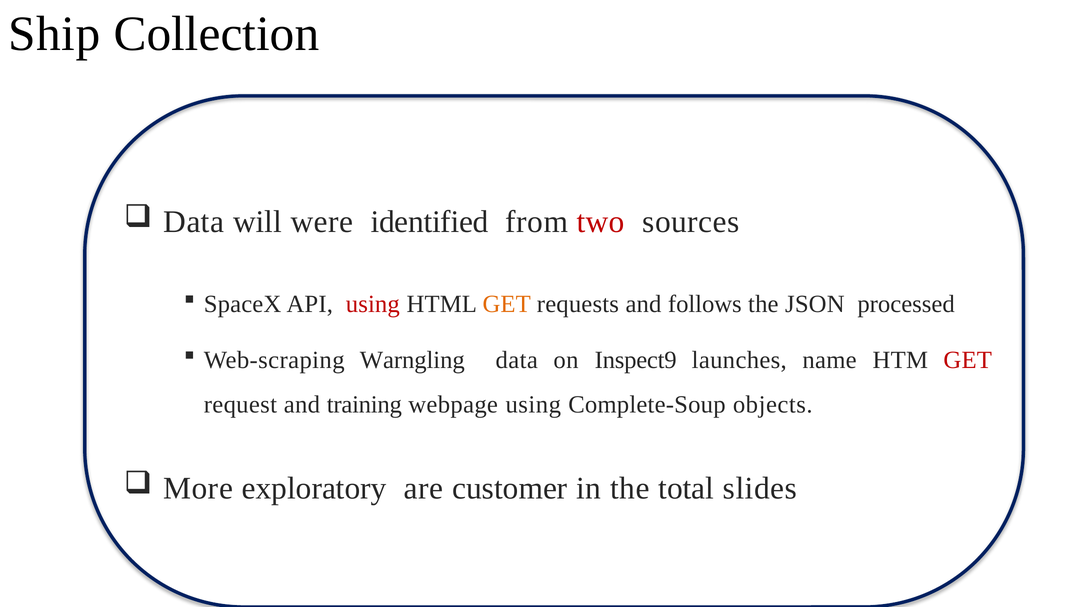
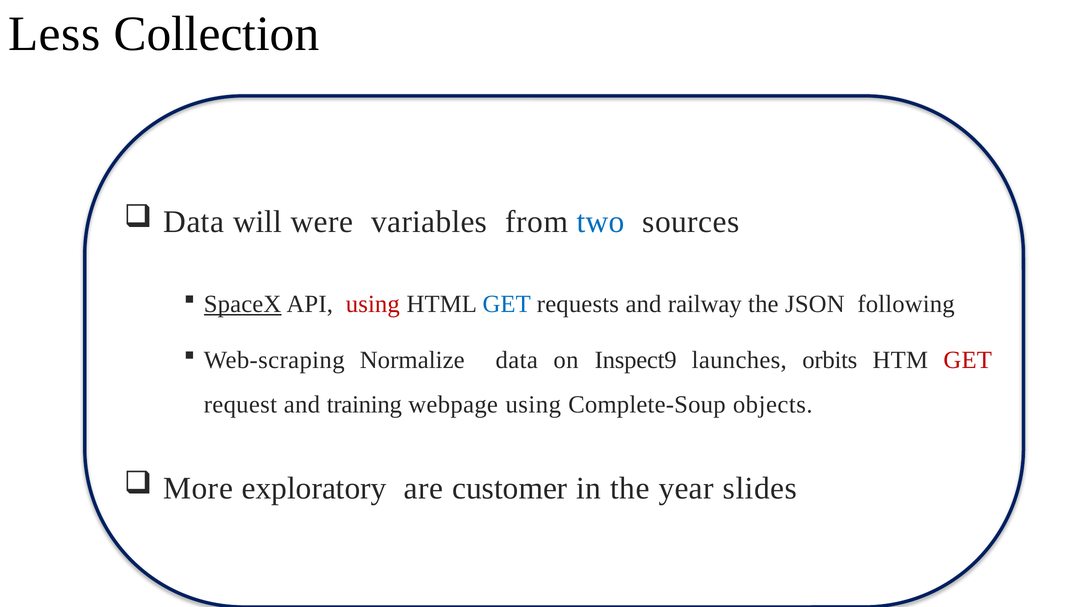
Ship: Ship -> Less (54, 34)
identified: identified -> variables (429, 222)
two colour: red -> blue (601, 222)
SpaceX underline: none -> present (243, 304)
GET colour: orange -> blue (507, 304)
follows: follows -> railway (705, 304)
processed: processed -> following (906, 304)
Warngling: Warngling -> Normalize (412, 360)
name: name -> orbits (830, 360)
total: total -> year (686, 488)
